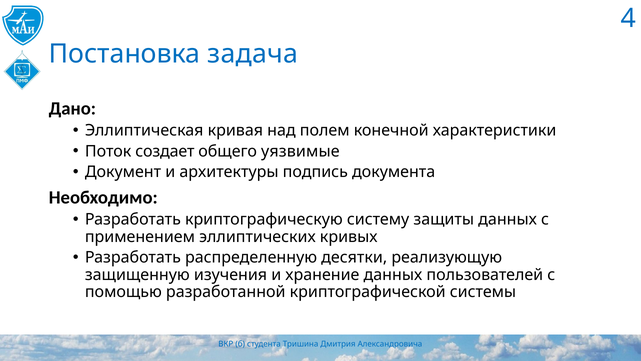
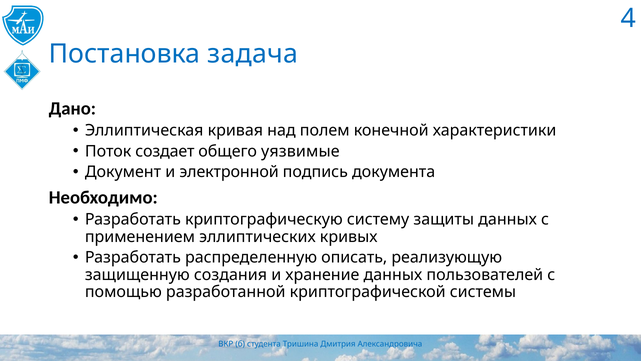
архитектуры: архитектуры -> электронной (229, 172)
десятки: десятки -> описать (354, 257)
изучения: изучения -> создания (230, 274)
